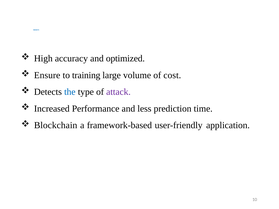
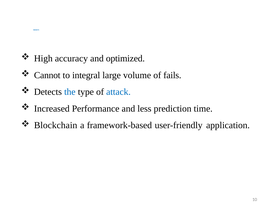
Ensure: Ensure -> Cannot (47, 75)
training: training -> integral (86, 75)
cost: cost -> fails (172, 75)
attack colour: purple -> blue (118, 92)
